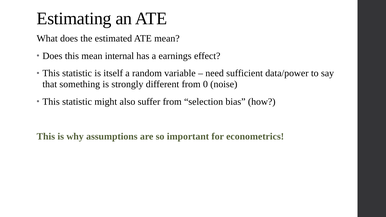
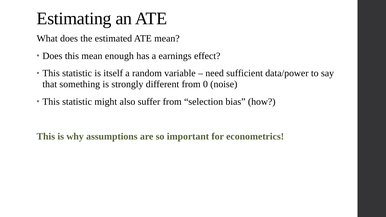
internal: internal -> enough (119, 56)
